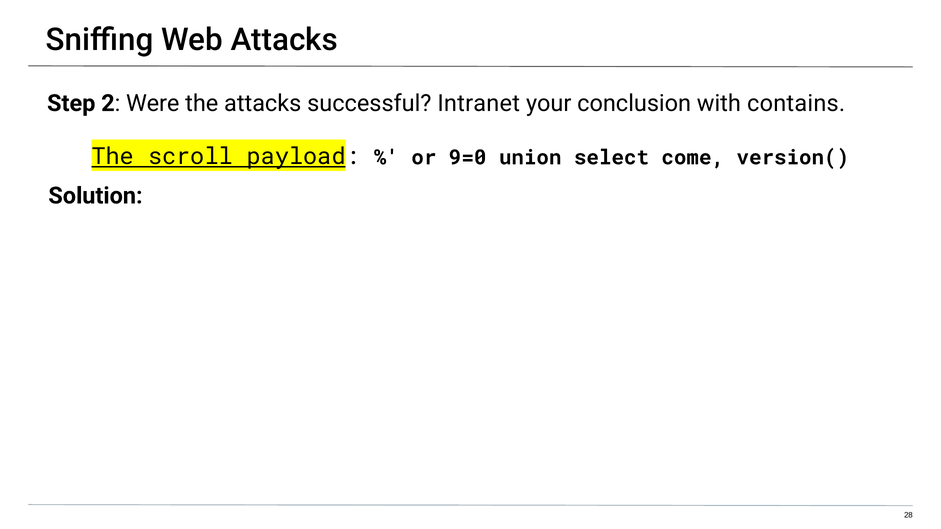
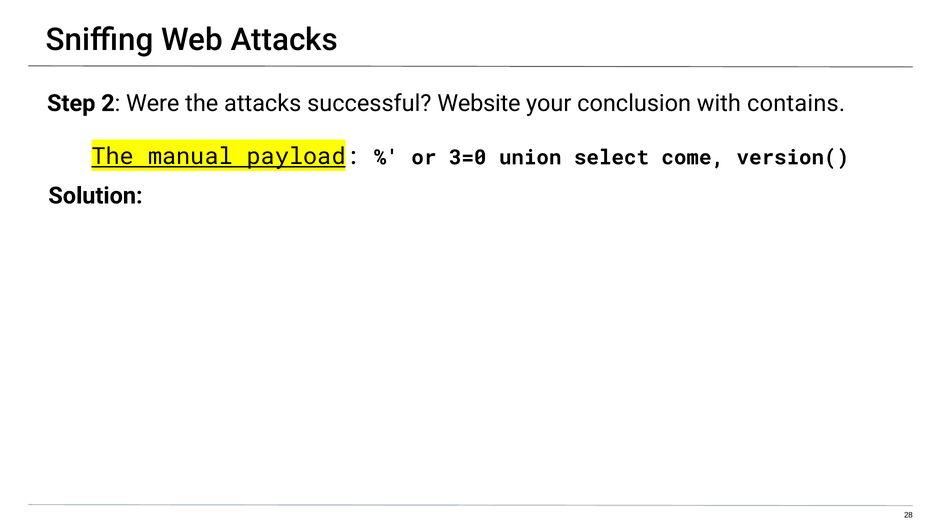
Intranet: Intranet -> Website (479, 103)
scroll: scroll -> manual (190, 157)
9=0: 9=0 -> 3=0 (468, 158)
